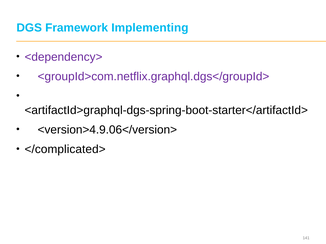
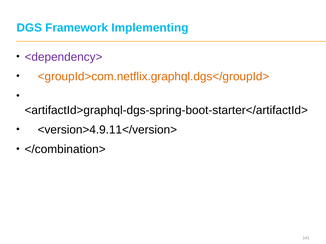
<groupId>com.netflix.graphql.dgs</groupId> colour: purple -> orange (153, 77)
<version>4.9.06</version>: <version>4.9.06</version> -> <version>4.9.11</version> (107, 130)
</complicated>: </complicated> -> </combination> (65, 150)
